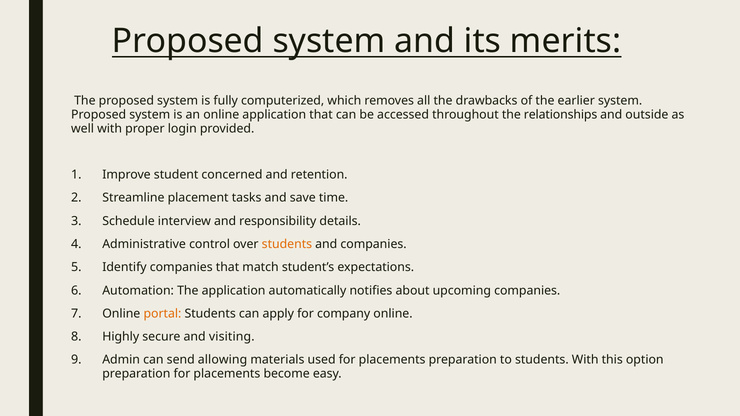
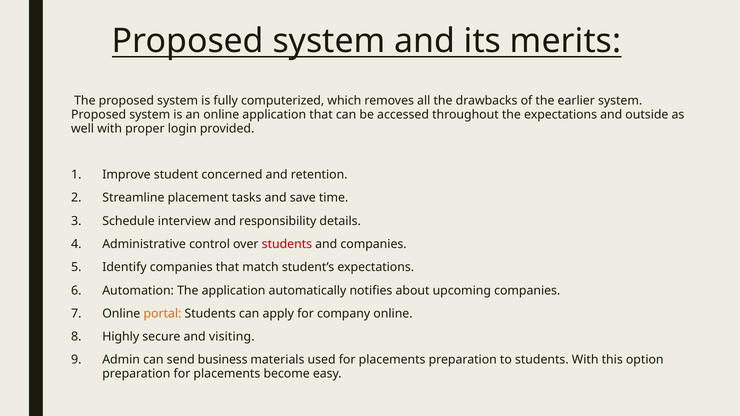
the relationships: relationships -> expectations (561, 115)
students colour: orange -> red (287, 244)
allowing: allowing -> business (223, 360)
